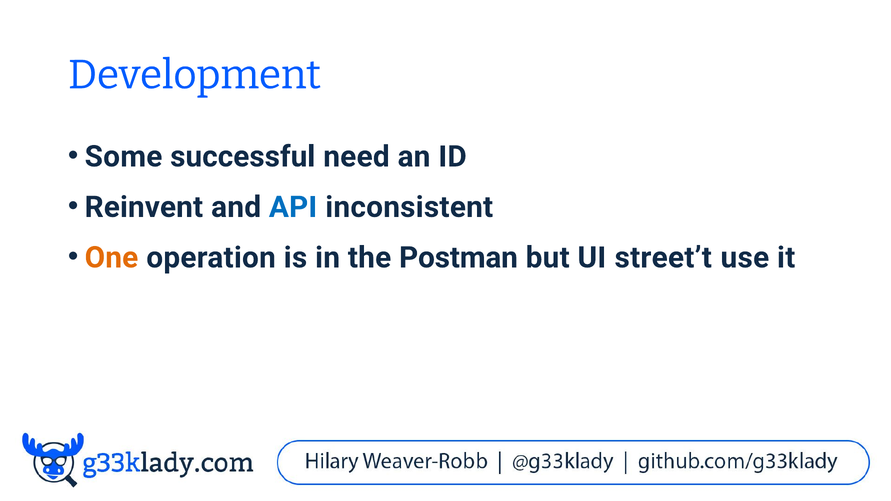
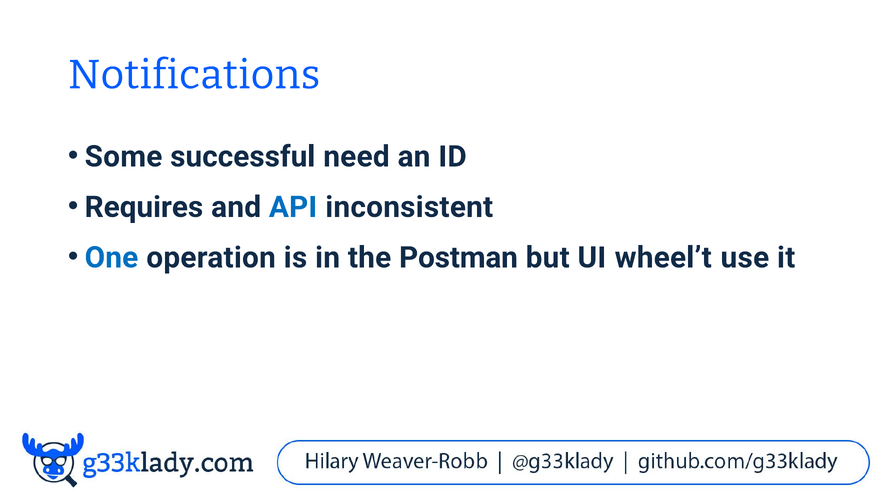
Development: Development -> Notifications (194, 75)
Reinvent: Reinvent -> Requires (144, 207)
One colour: orange -> blue (111, 258)
street’t: street’t -> wheel’t (663, 258)
